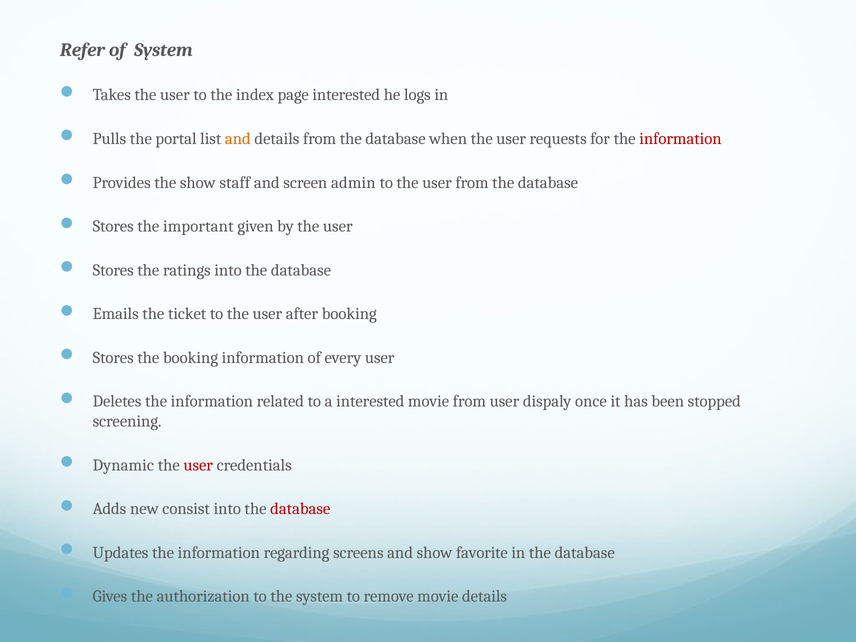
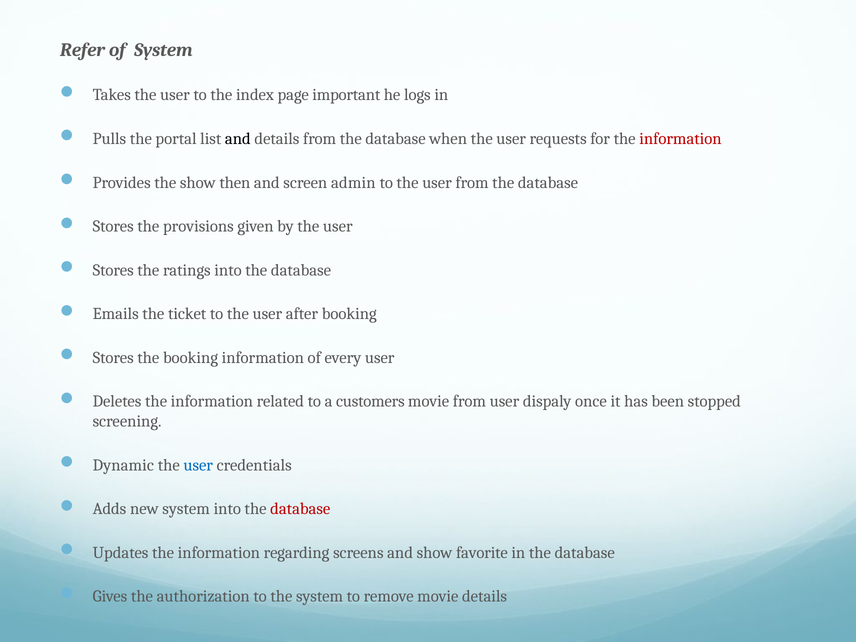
page interested: interested -> important (346, 95)
and colour: orange -> black (238, 139)
staff: staff -> then (235, 183)
important: important -> provisions (198, 226)
a interested: interested -> customers (370, 401)
user colour: red -> blue (198, 465)
new consist: consist -> system (186, 509)
